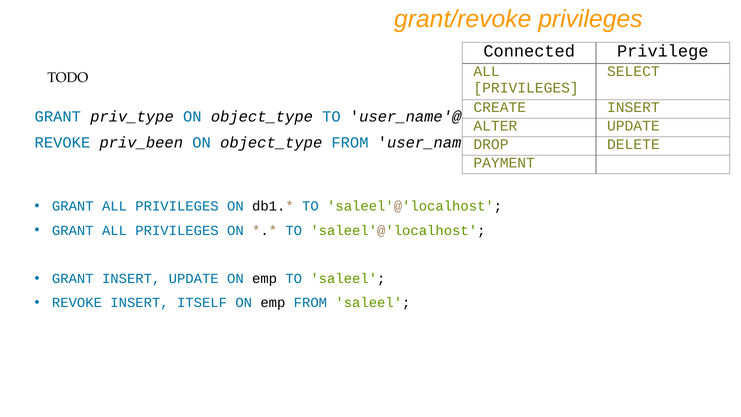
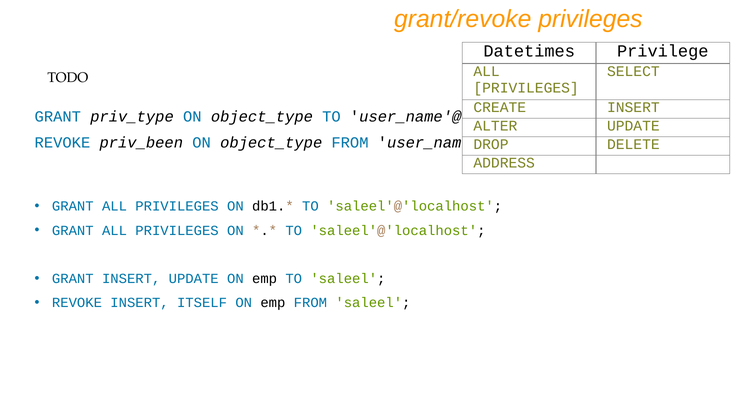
Connected: Connected -> Datetimes (529, 51)
PAYMENT: PAYMENT -> ADDRESS (504, 163)
